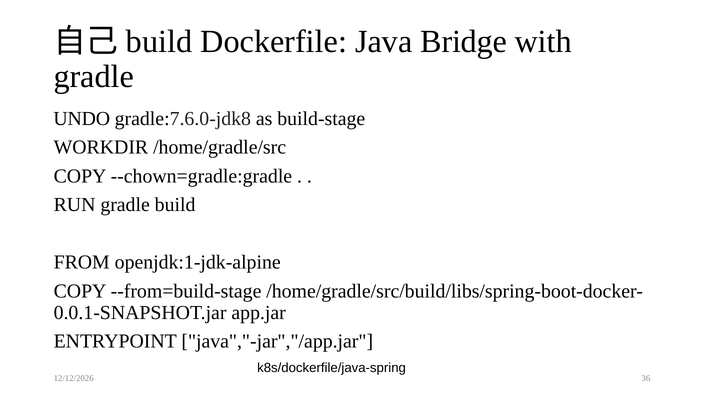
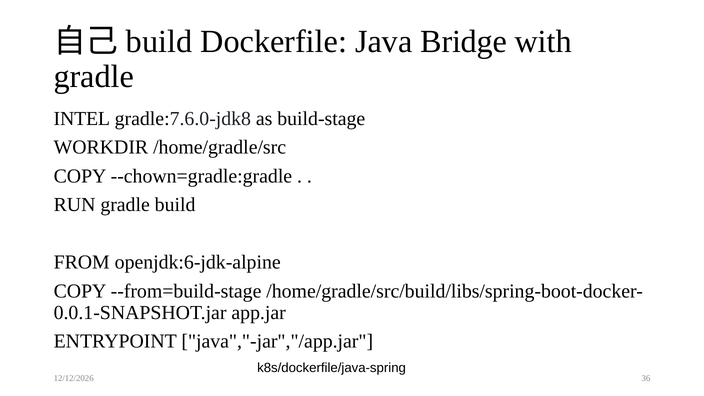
UNDO: UNDO -> INTEL (82, 119)
openjdk:1-jdk-alpine: openjdk:1-jdk-alpine -> openjdk:6-jdk-alpine (198, 262)
